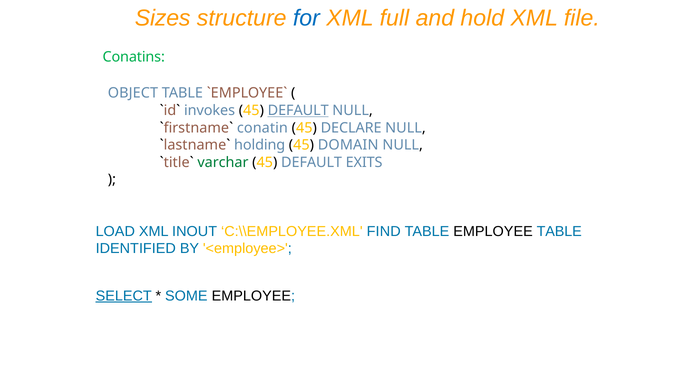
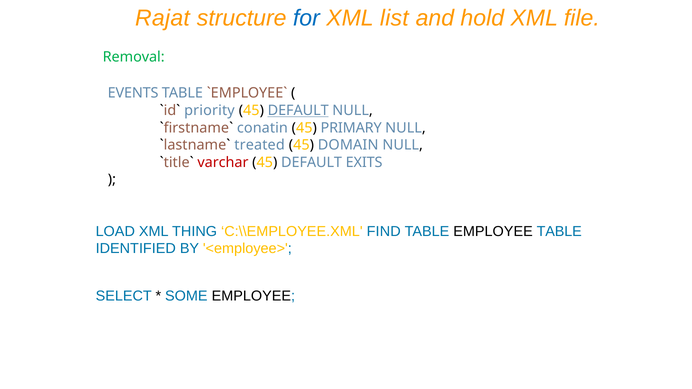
Sizes: Sizes -> Rajat (162, 18)
full: full -> list (394, 18)
Conatins: Conatins -> Removal (134, 57)
OBJECT: OBJECT -> EVENTS (133, 93)
invokes: invokes -> priority (209, 111)
DECLARE: DECLARE -> PRIMARY (351, 128)
holding: holding -> treated (260, 145)
varchar colour: green -> red (223, 163)
INOUT: INOUT -> THING (195, 232)
SELECT underline: present -> none (124, 296)
